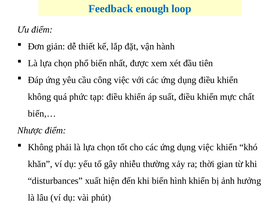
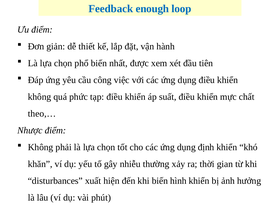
biến,…: biến,… -> theo,… (42, 114)
dụng việc: việc -> định (206, 147)
